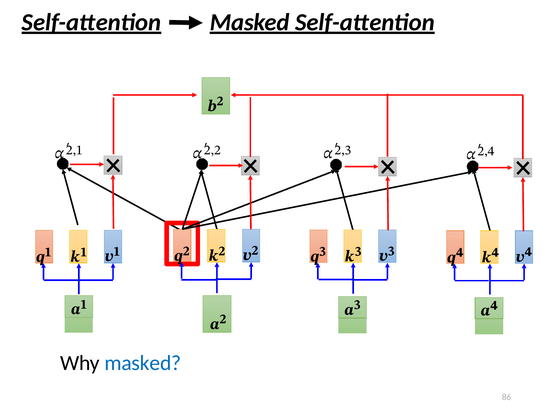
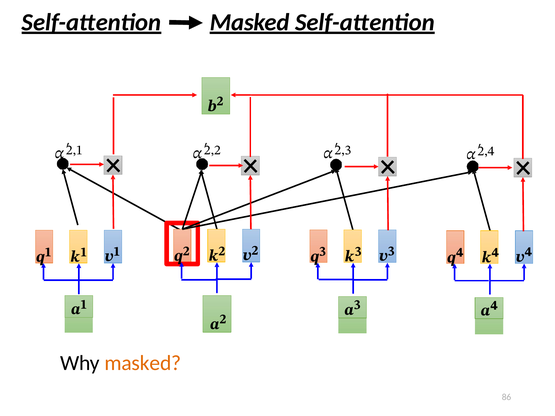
masked colour: blue -> orange (143, 363)
